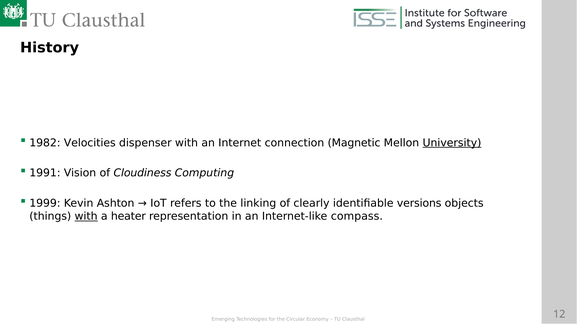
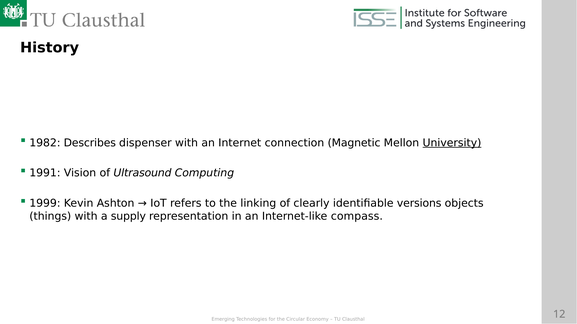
Velocities: Velocities -> Describes (90, 143)
Cloudiness: Cloudiness -> Ultrasound (142, 173)
with underline: present -> none (86, 217)
heater: heater -> supply (128, 217)
